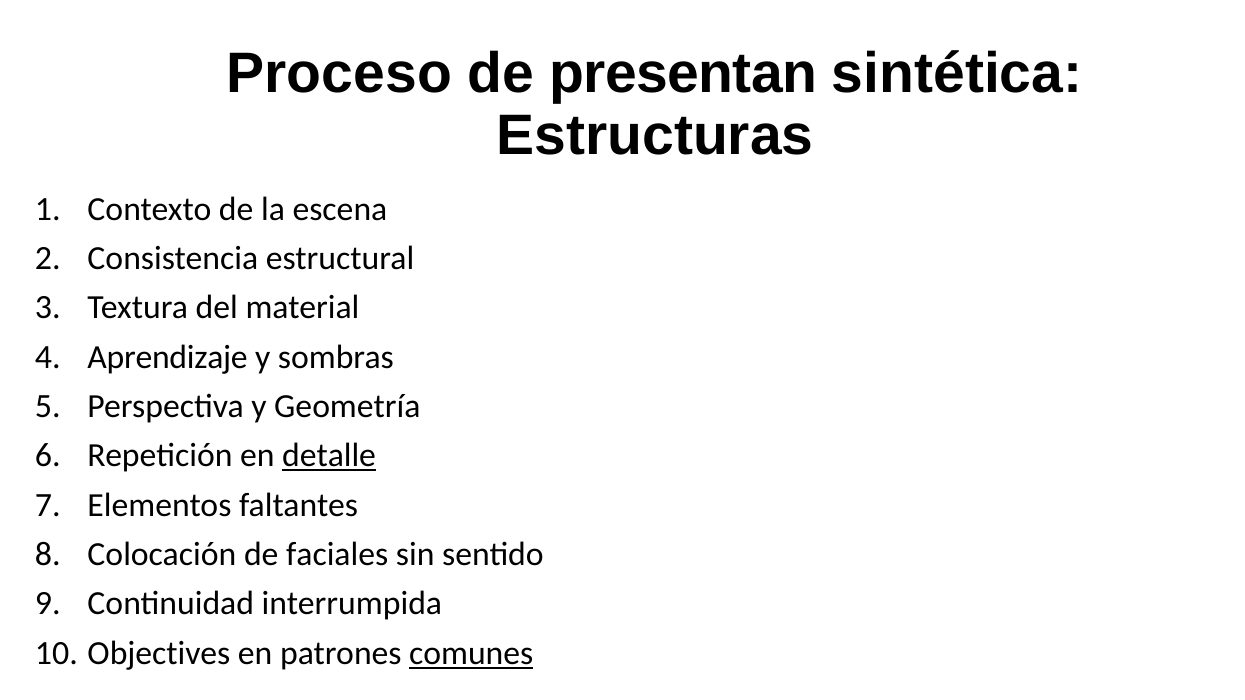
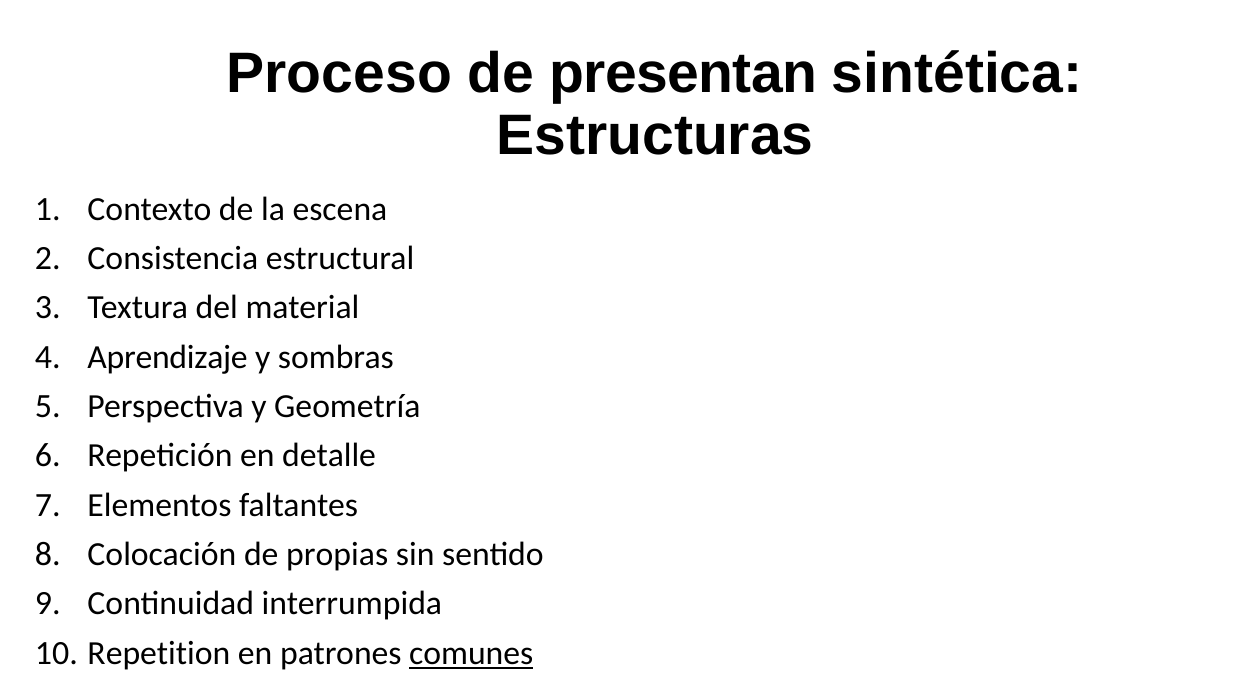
detalle underline: present -> none (329, 456)
faciales: faciales -> propias (337, 555)
Objectives: Objectives -> Repetition (159, 653)
